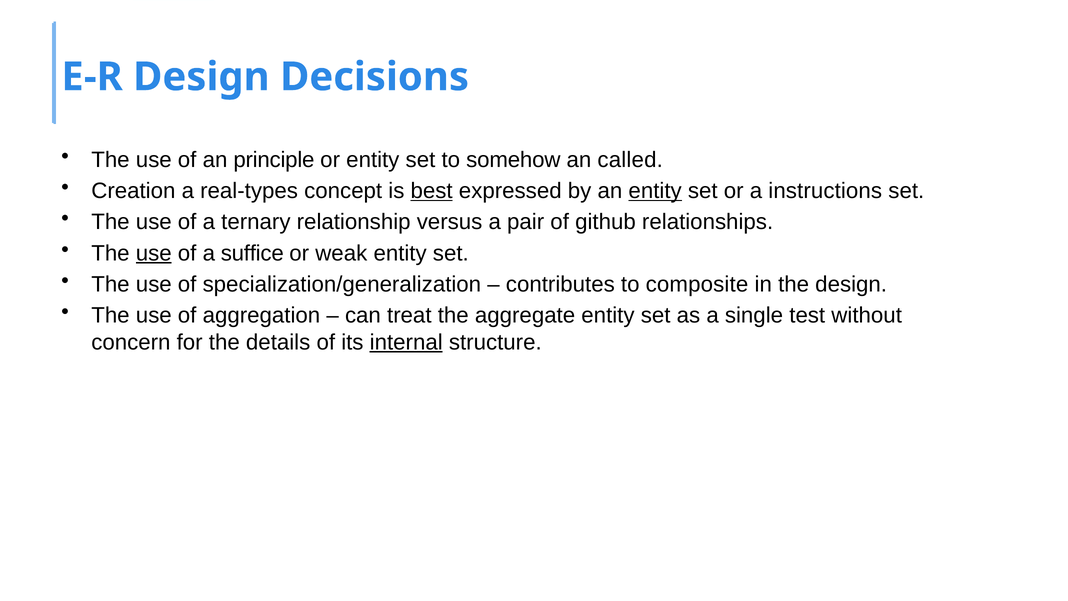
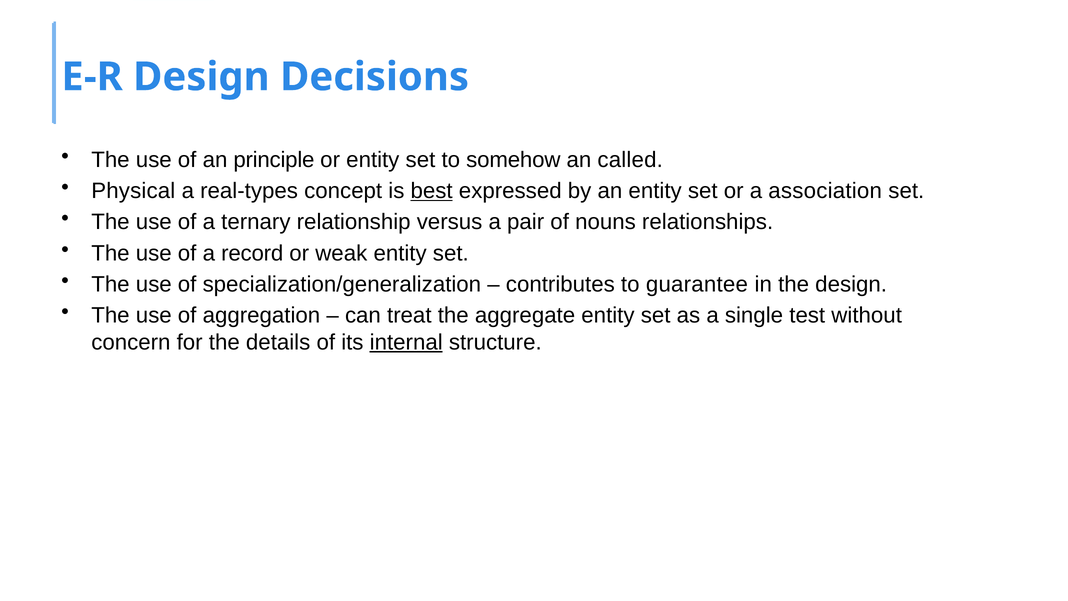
Creation: Creation -> Physical (133, 191)
entity underline: present -> none (655, 191)
instructions: instructions -> association (825, 191)
github: github -> nouns (605, 222)
use underline: present -> none (154, 253)
suffice: suffice -> record (252, 253)
composite: composite -> guarantee (697, 284)
